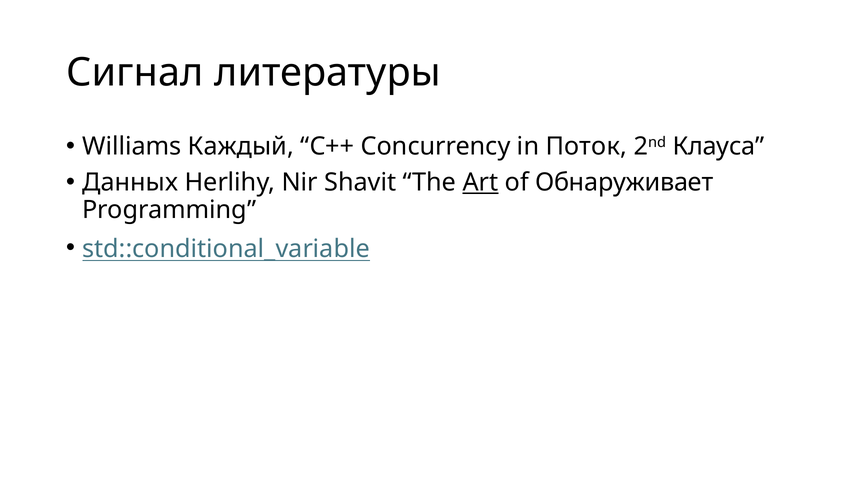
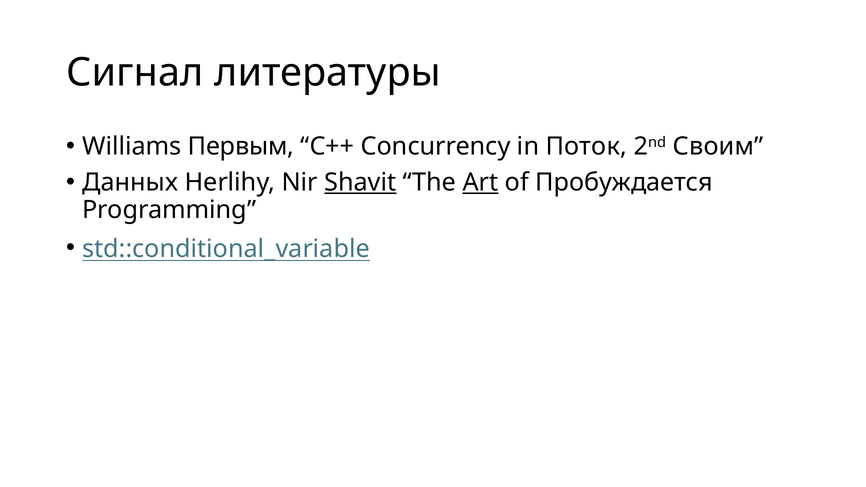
Каждый: Каждый -> Первым (241, 146)
Клауса: Клауса -> Своим (718, 146)
Shavit underline: none -> present (360, 183)
Обнаруживает: Обнаруживает -> Пробуждается (624, 183)
